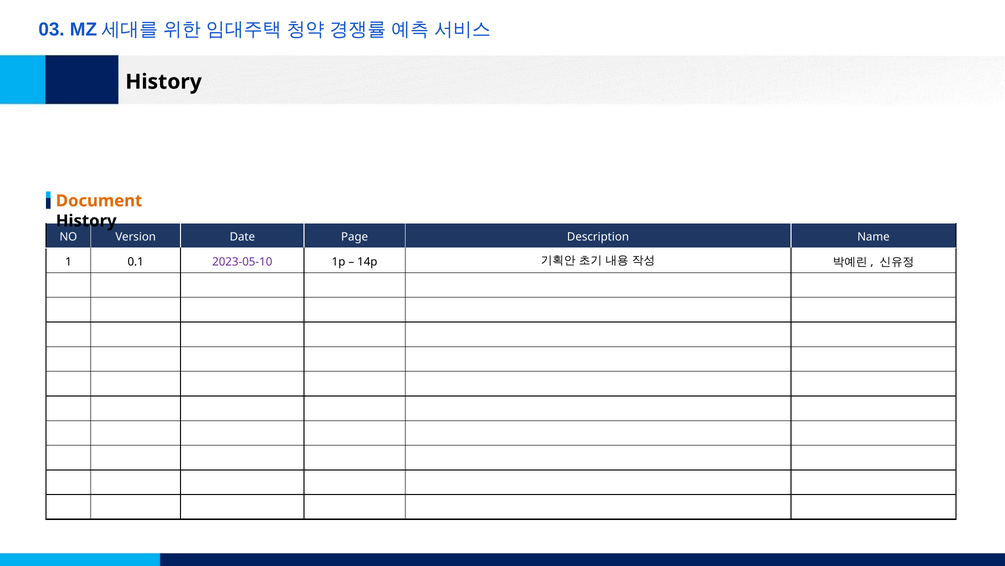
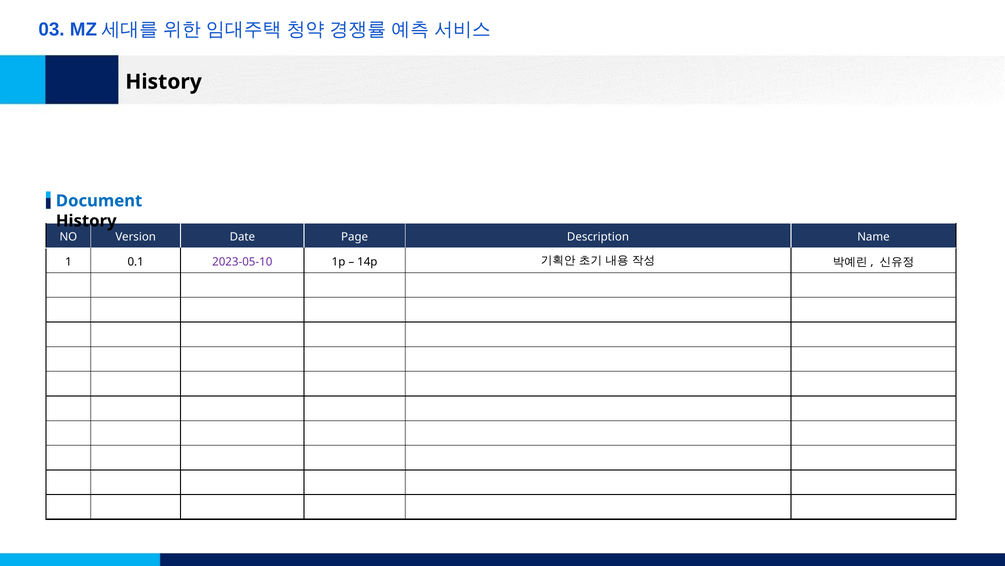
Document colour: orange -> blue (99, 201)
